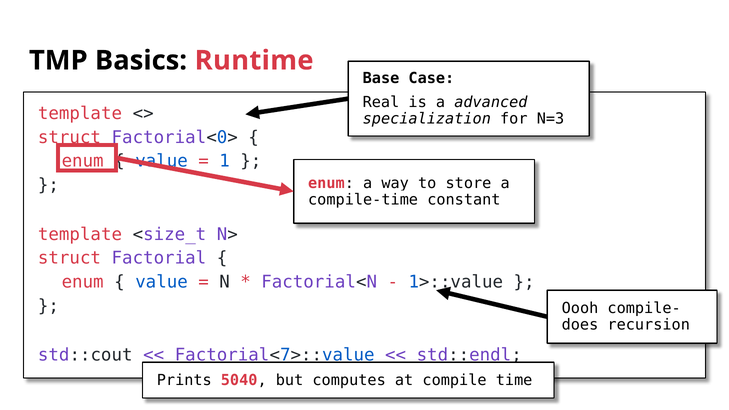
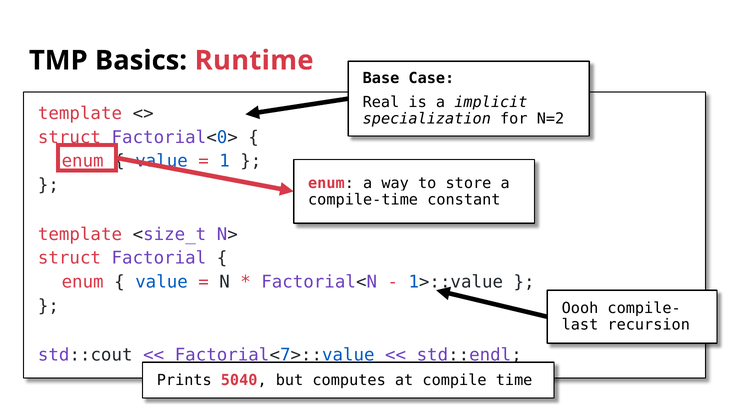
advanced: advanced -> implicit (491, 102)
N=3: N=3 -> N=2 (550, 119)
does: does -> last (580, 325)
